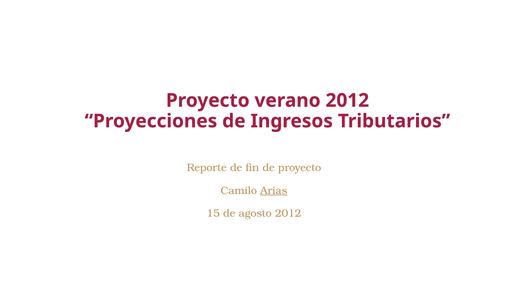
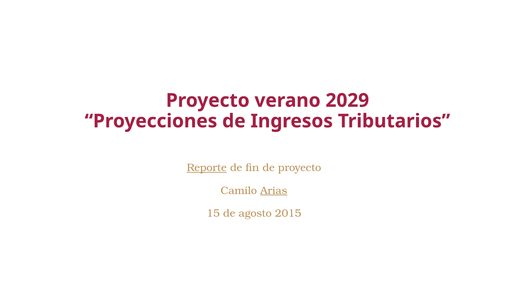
verano 2012: 2012 -> 2029 (347, 100)
Reporte underline: none -> present (207, 168)
agosto 2012: 2012 -> 2015 (288, 213)
